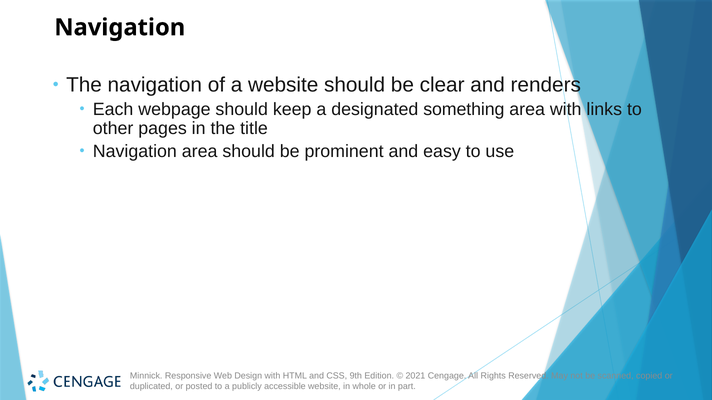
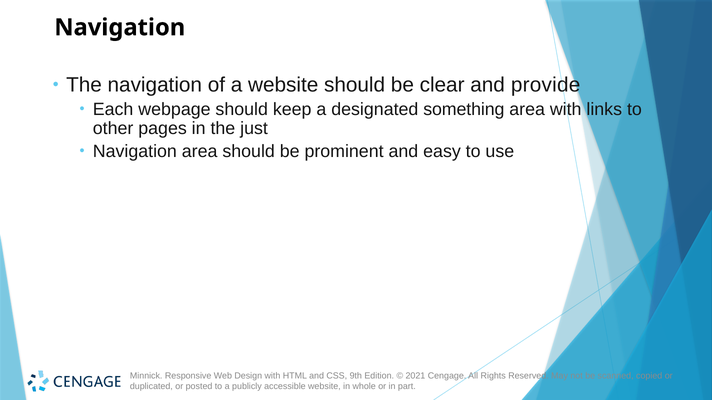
renders: renders -> provide (546, 85)
title: title -> just (254, 129)
